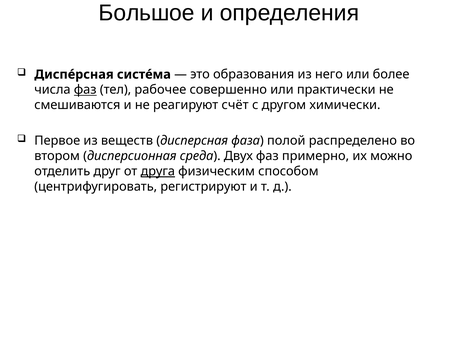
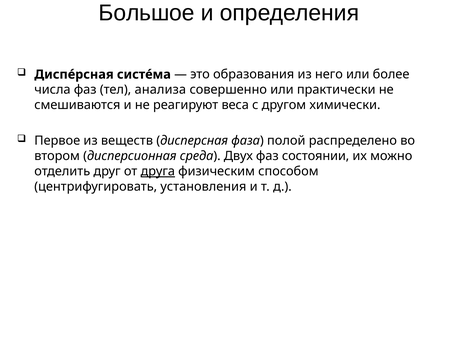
фаз underline: present -> none (85, 90)
рабочее: рабочее -> анализа (160, 90)
счёт: счёт -> веса (235, 105)
примерно: примерно -> состоянии (316, 156)
регистрируют: регистрируют -> установления (203, 186)
